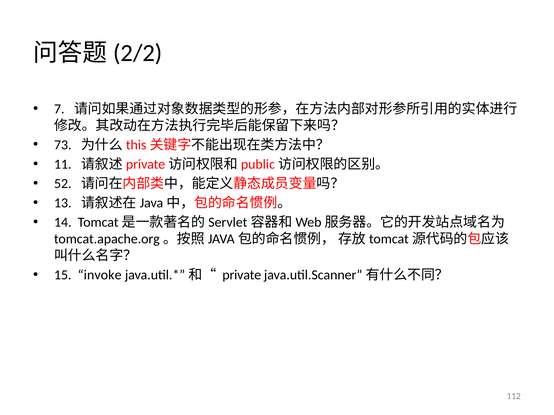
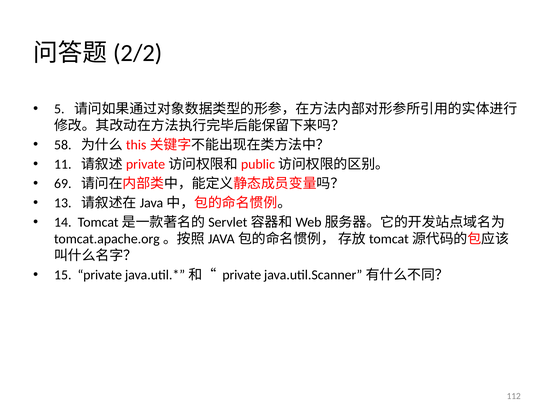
7: 7 -> 5 (59, 109)
73: 73 -> 58 (63, 145)
52: 52 -> 69 (63, 184)
15 invoke: invoke -> private (100, 275)
